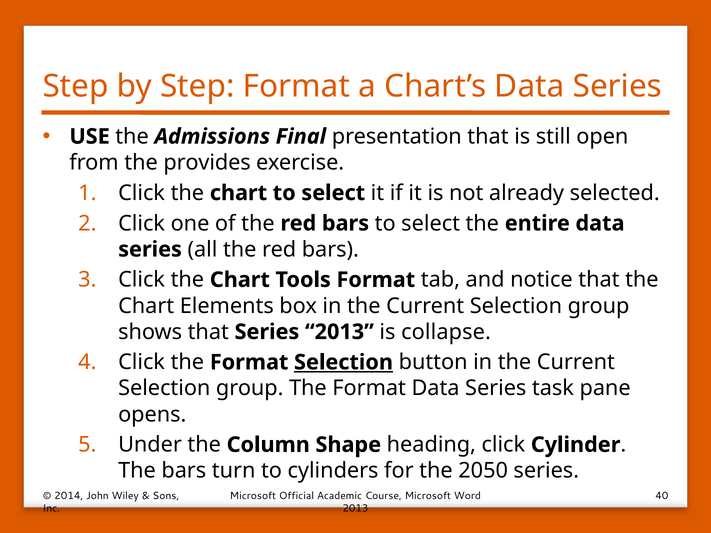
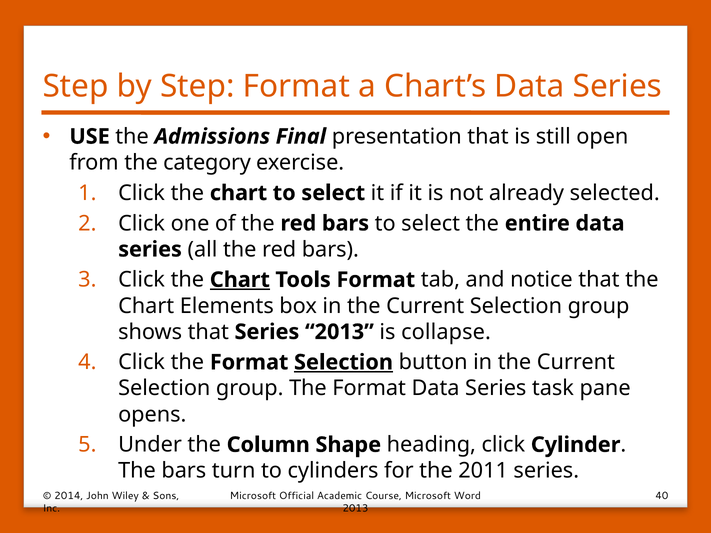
provides: provides -> category (207, 163)
Chart underline: none -> present (240, 280)
2050: 2050 -> 2011 (483, 471)
